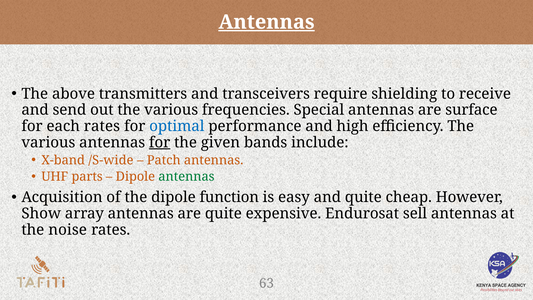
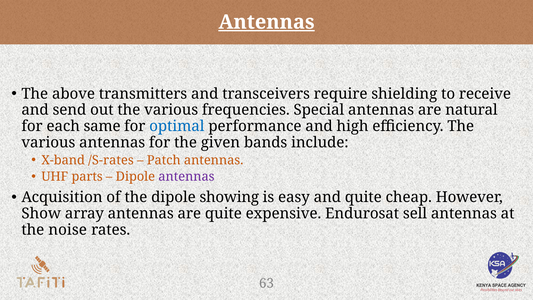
surface: surface -> natural (471, 110)
each rates: rates -> same (102, 126)
for underline: present -> none (160, 142)
/S-wide: /S-wide -> /S-rates (111, 160)
antennas colour: green -> purple (186, 177)
function: function -> showing (229, 197)
